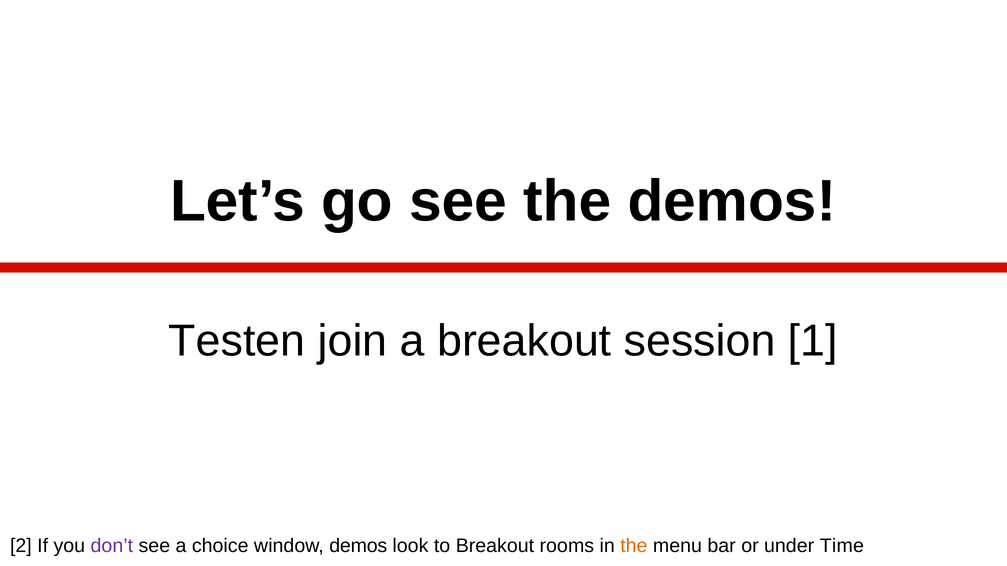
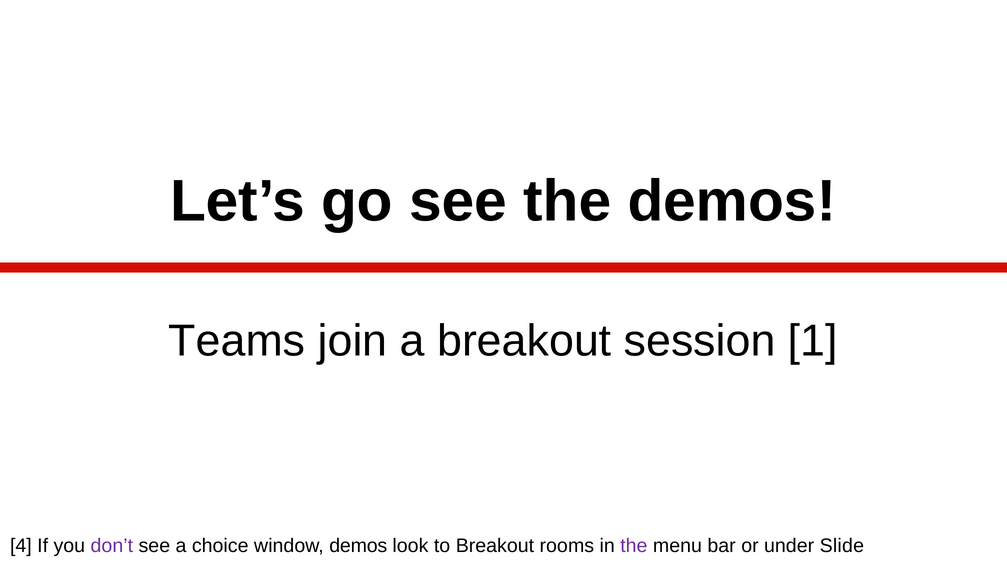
Testen: Testen -> Teams (237, 341)
2: 2 -> 4 (21, 546)
the colour: orange -> purple (634, 546)
Time: Time -> Slide (842, 546)
